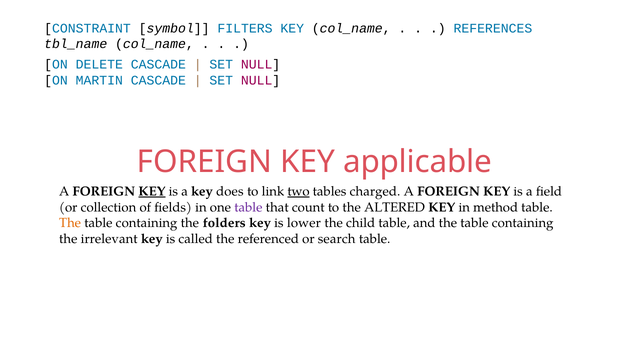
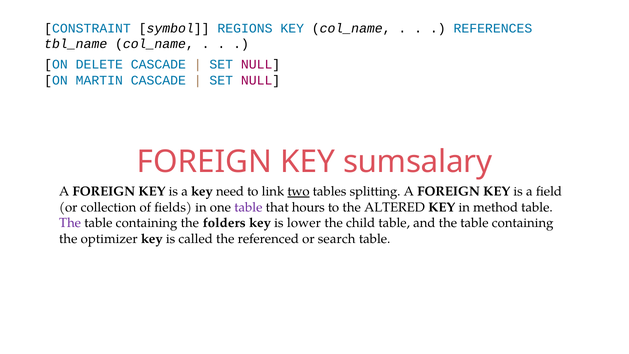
FILTERS: FILTERS -> REGIONS (245, 28)
applicable: applicable -> sumsalary (418, 162)
KEY underline: present -> none (152, 191)
does: does -> need (230, 191)
charged: charged -> splitting (375, 191)
count: count -> hours (308, 207)
The colour: orange -> purple (70, 223)
irrelevant: irrelevant -> optimizer (109, 239)
